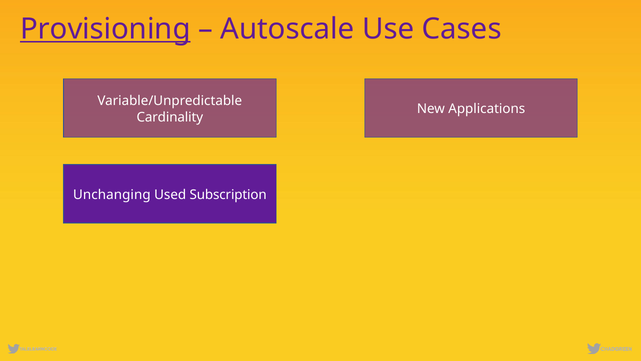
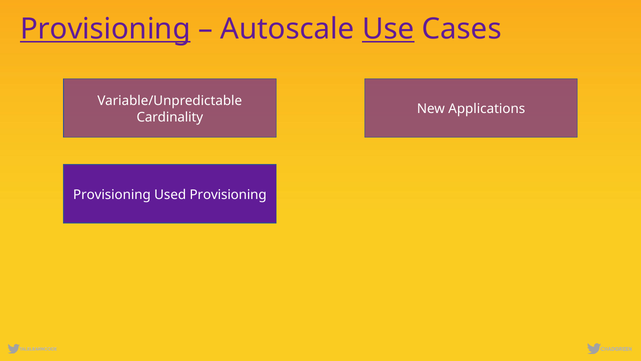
Use underline: none -> present (388, 29)
Unchanging: Unchanging -> Provisioning (112, 194)
Used Subscription: Subscription -> Provisioning (228, 194)
